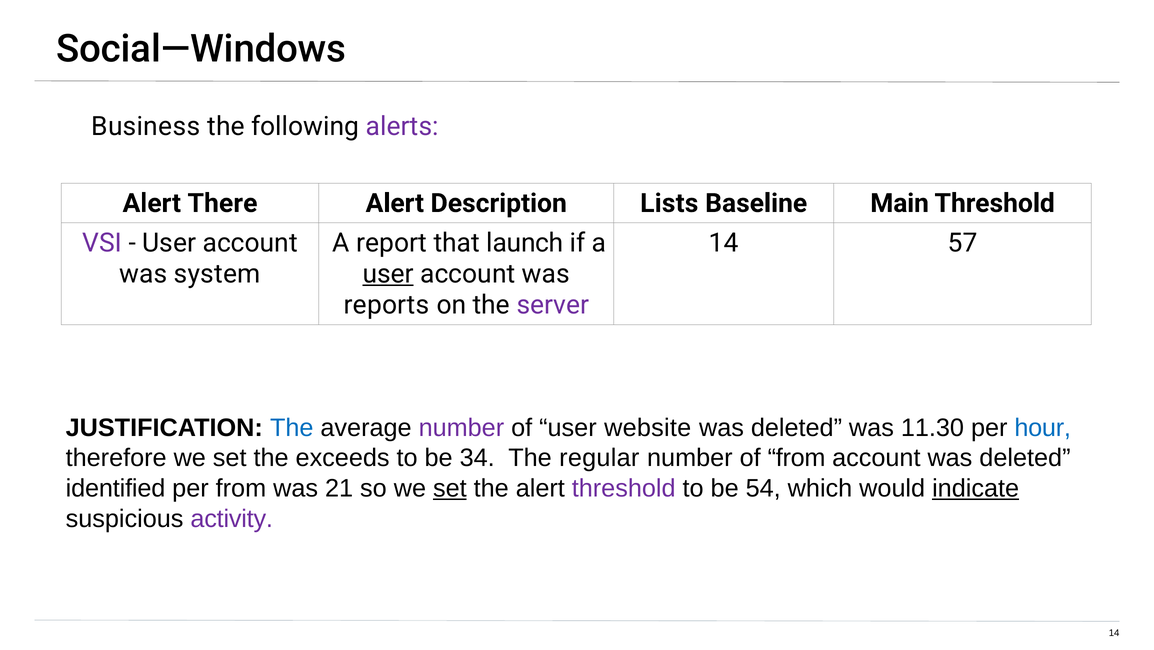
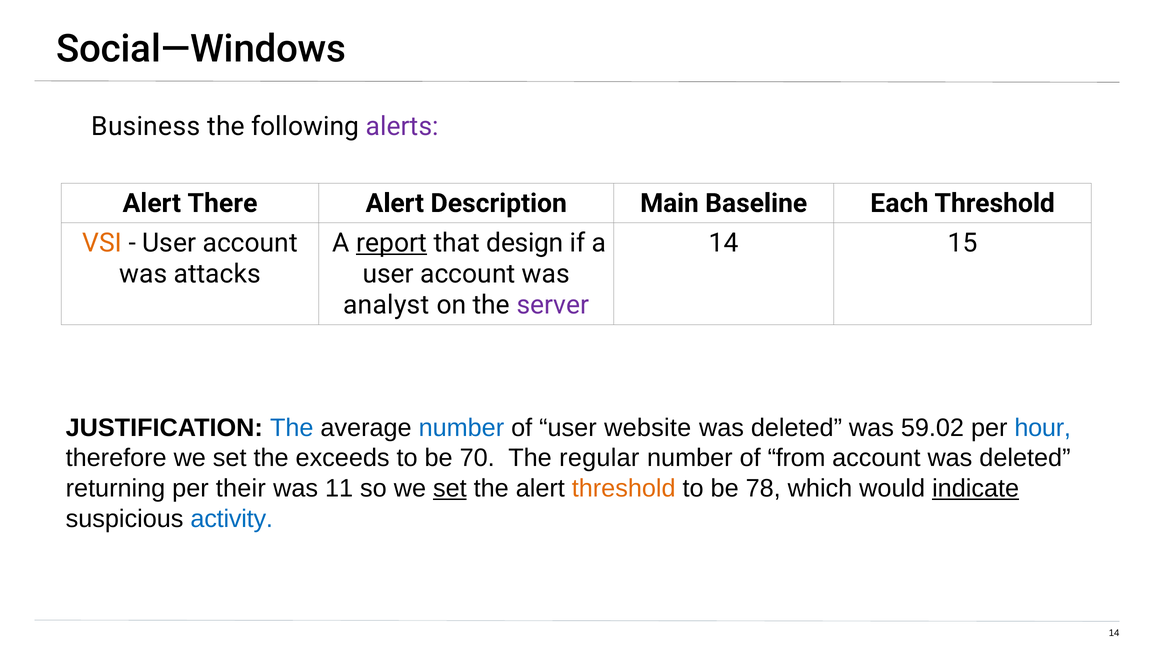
Lists: Lists -> Main (669, 203)
Main: Main -> Each (899, 203)
VSI colour: purple -> orange (102, 243)
report underline: none -> present (392, 243)
launch: launch -> design (525, 243)
57: 57 -> 15 (963, 243)
system: system -> attacks (217, 274)
user underline: present -> none (388, 274)
reports: reports -> analyst (386, 305)
number colour: purple -> blue (461, 427)
11.30: 11.30 -> 59.02 (932, 427)
34: 34 -> 70 (477, 458)
identified: identified -> returning (115, 488)
per from: from -> their (241, 488)
21: 21 -> 11 (339, 488)
threshold colour: purple -> orange (624, 488)
54: 54 -> 78 (763, 488)
activity colour: purple -> blue (232, 518)
